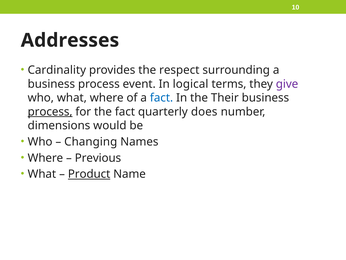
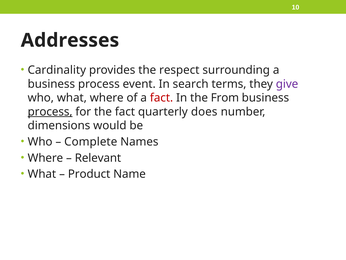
logical: logical -> search (191, 84)
fact colour: blue -> red (162, 98)
Their: Their -> From (225, 98)
Changing: Changing -> Complete (91, 142)
Previous: Previous -> Relevant (98, 158)
Product underline: present -> none (89, 174)
